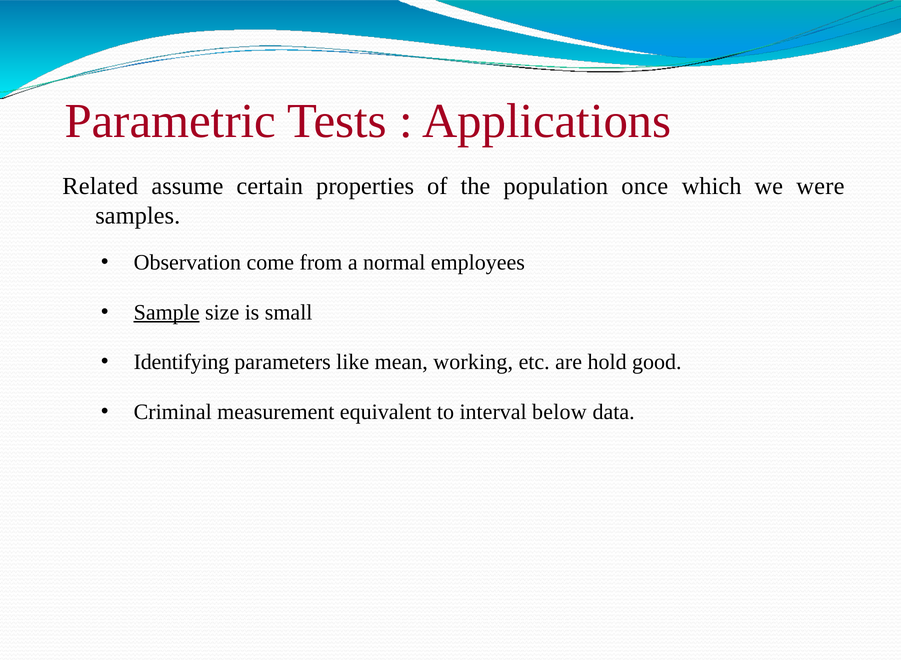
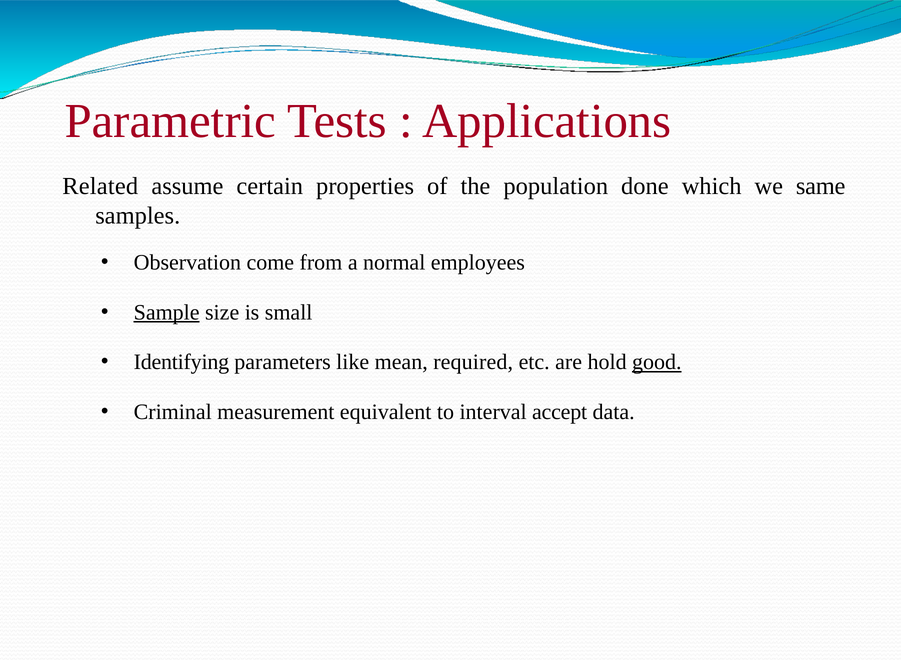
once: once -> done (645, 186)
were: were -> same (821, 186)
working: working -> required (473, 362)
good underline: none -> present (657, 362)
below: below -> accept (560, 412)
